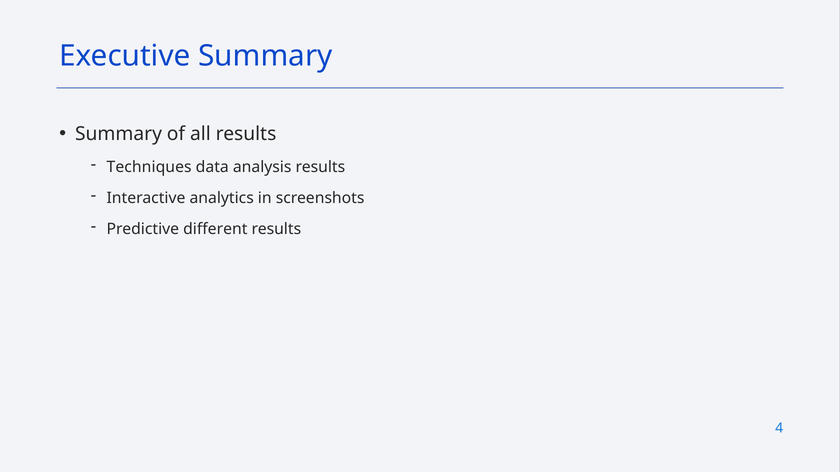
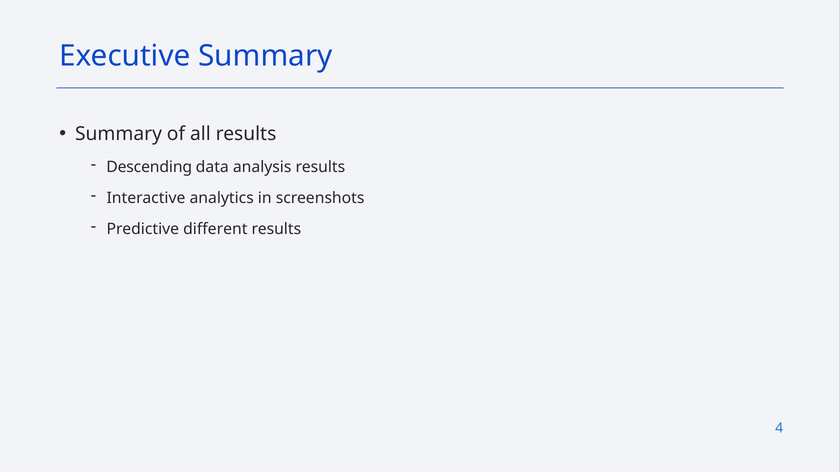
Techniques: Techniques -> Descending (149, 167)
